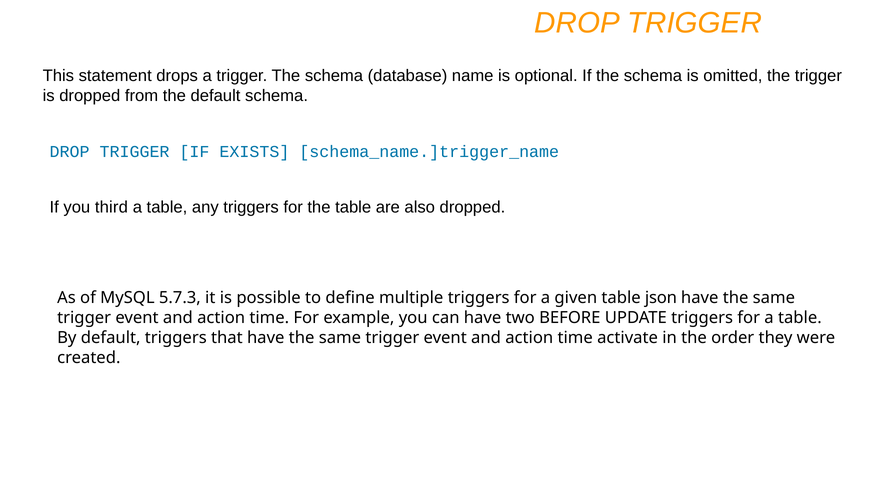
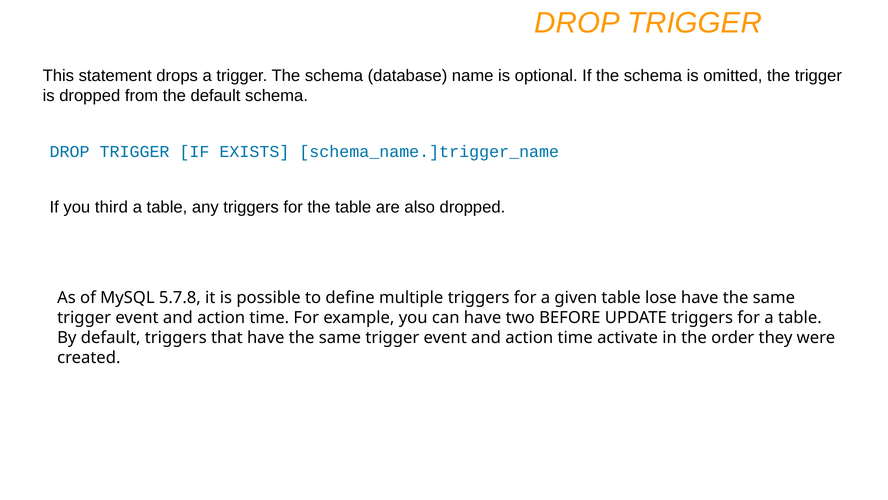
5.7.3: 5.7.3 -> 5.7.8 (180, 297)
json: json -> lose (661, 297)
